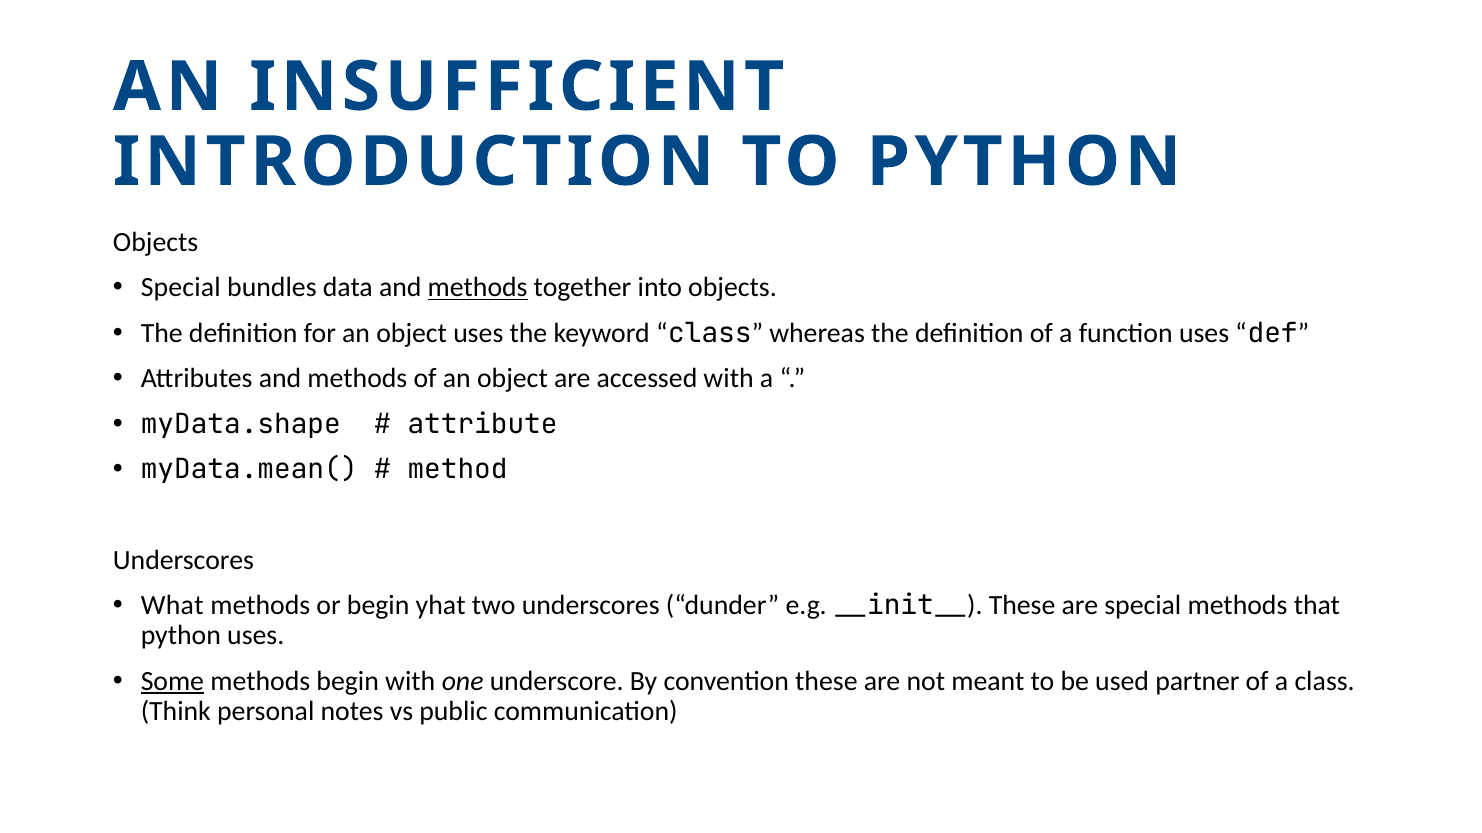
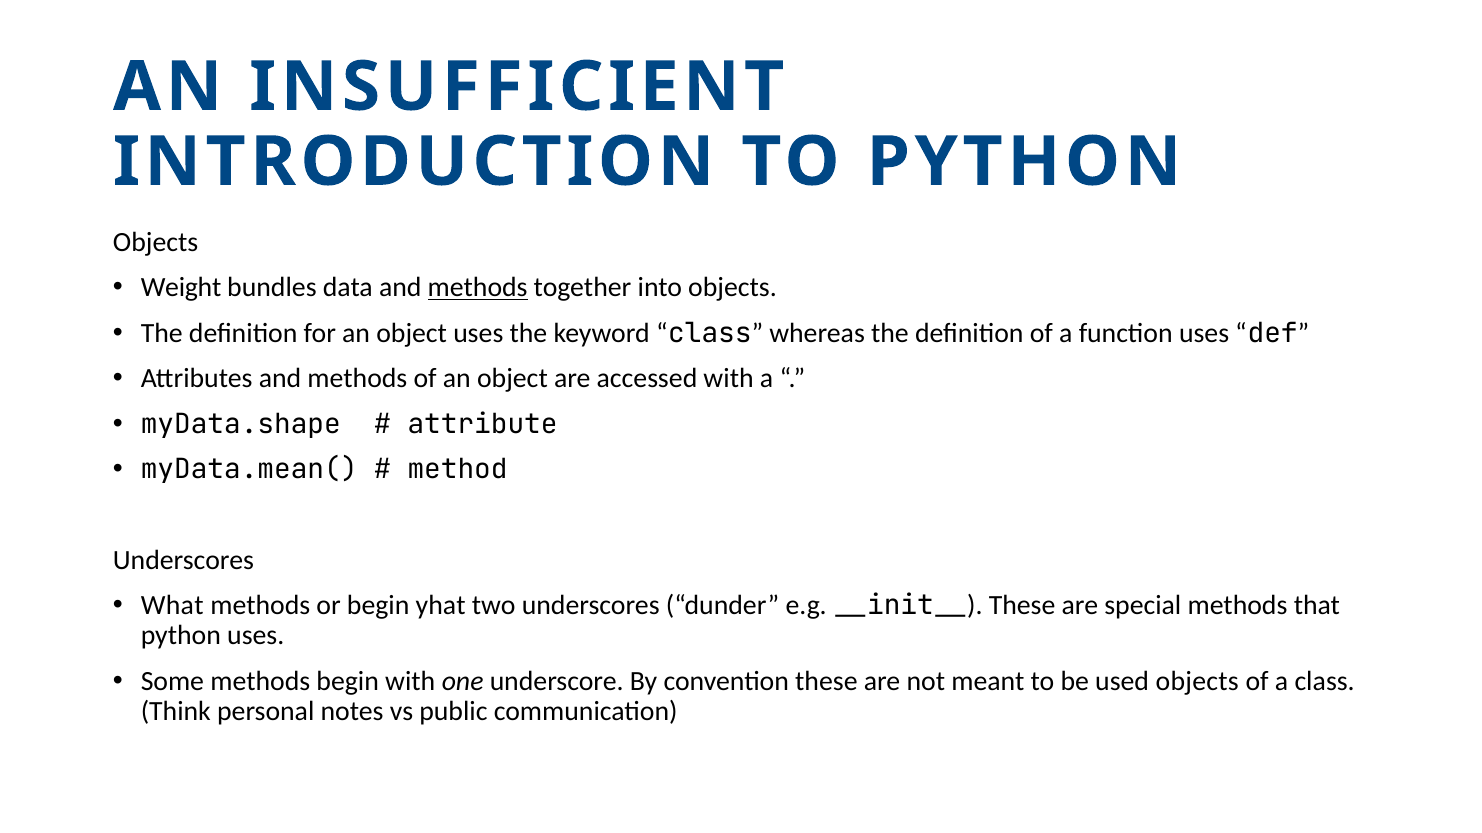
Special: Special -> Weight (181, 288)
Some underline: present -> none (172, 681)
used partner: partner -> objects (1197, 681)
